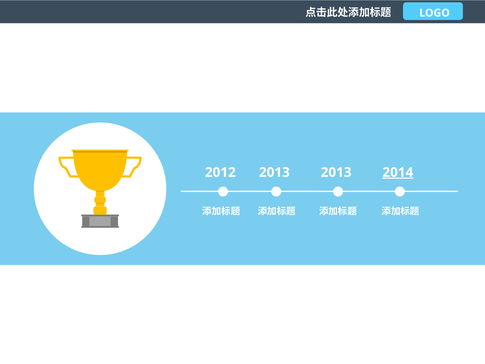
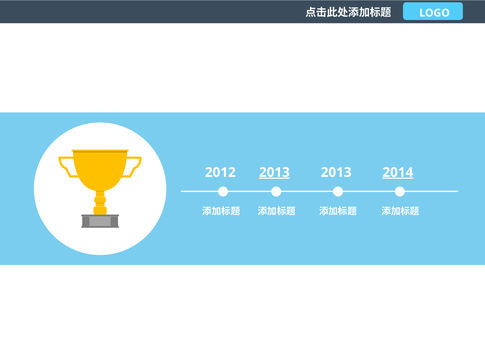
2013 underline: none -> present (274, 172)
